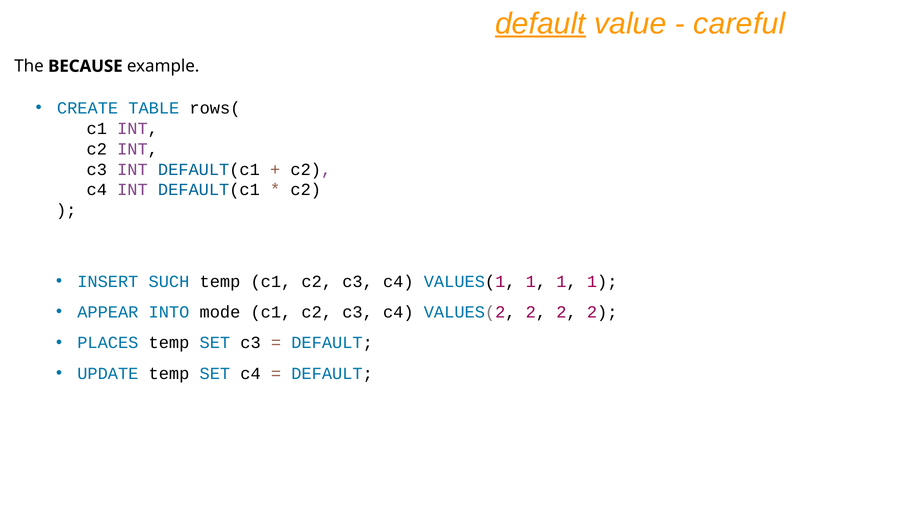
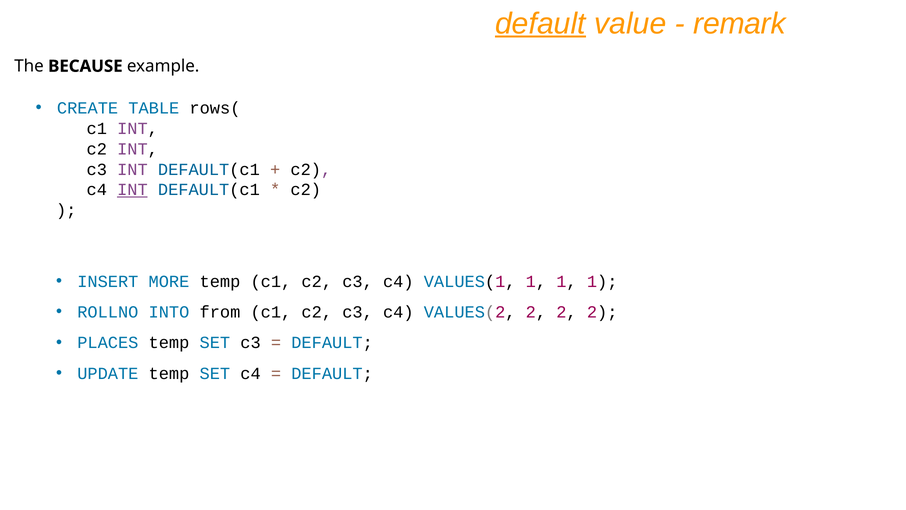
careful: careful -> remark (740, 24)
INT underline: none -> present (132, 190)
SUCH: SUCH -> MORE (169, 281)
APPEAR: APPEAR -> ROLLNO (108, 312)
mode: mode -> from (220, 312)
